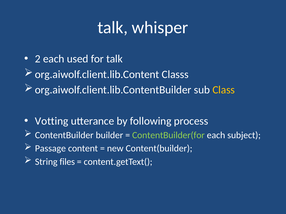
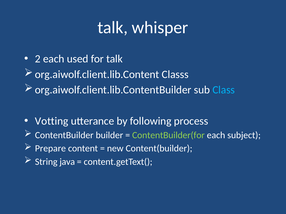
Class colour: yellow -> light blue (224, 90)
Passage: Passage -> Prepare (50, 149)
files: files -> java (67, 162)
